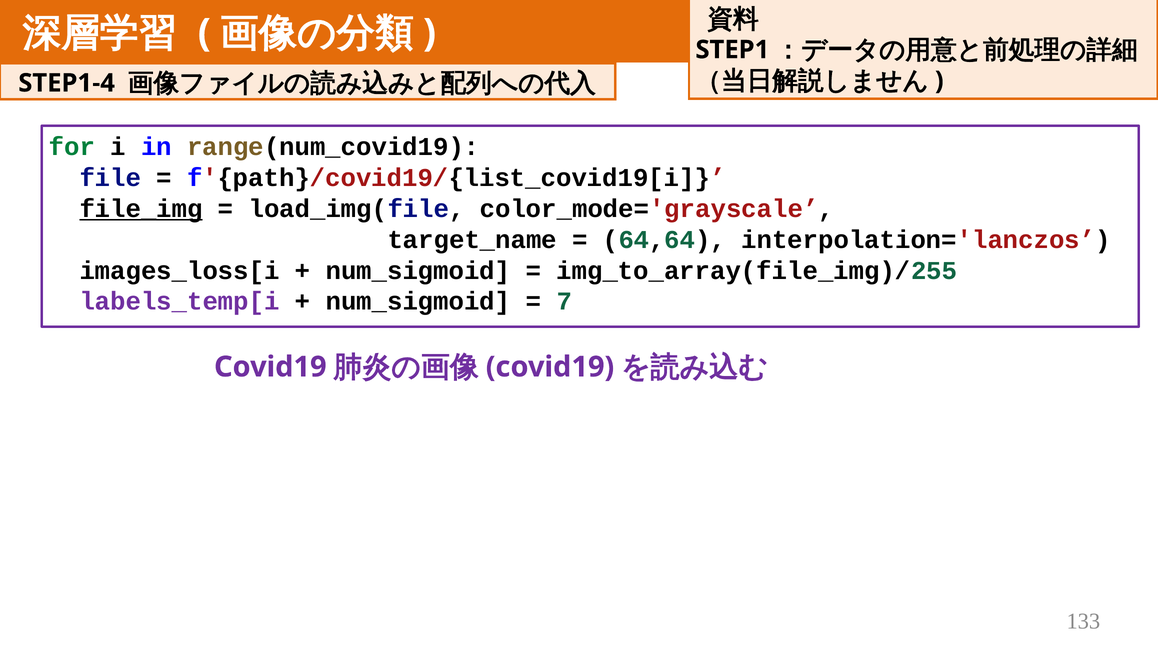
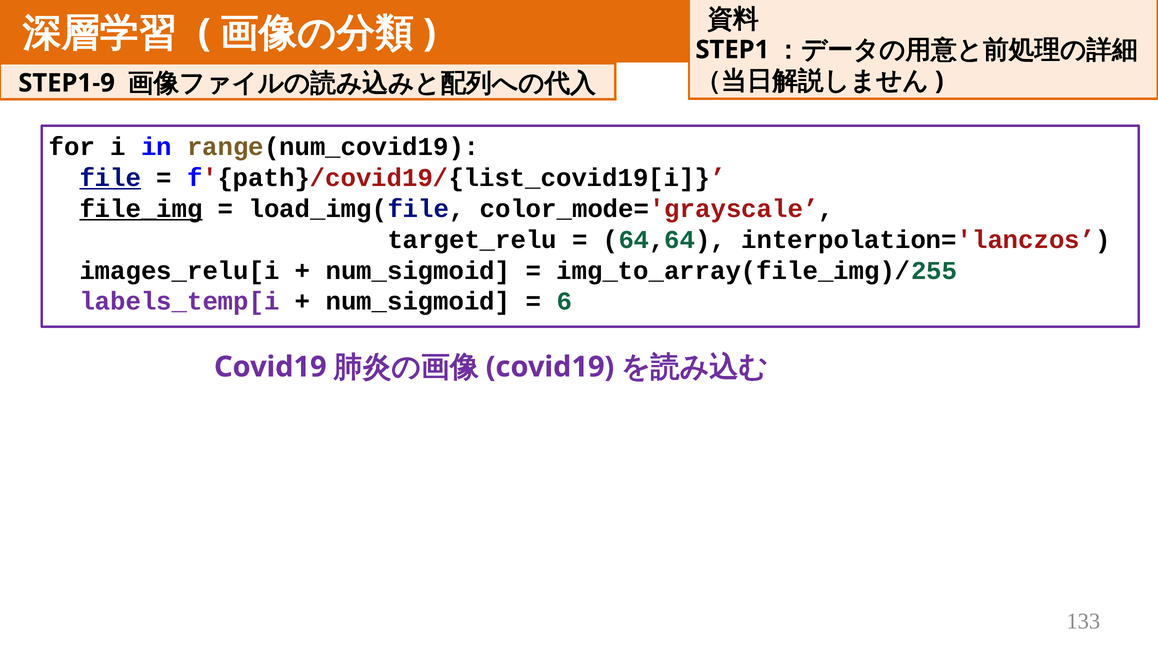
STEP1-4: STEP1-4 -> STEP1-9 (67, 83)
for colour: green -> black (72, 147)
file underline: none -> present (110, 178)
target_name: target_name -> target_relu (472, 239)
images_loss[i: images_loss[i -> images_relu[i (180, 270)
7: 7 -> 6 (565, 301)
